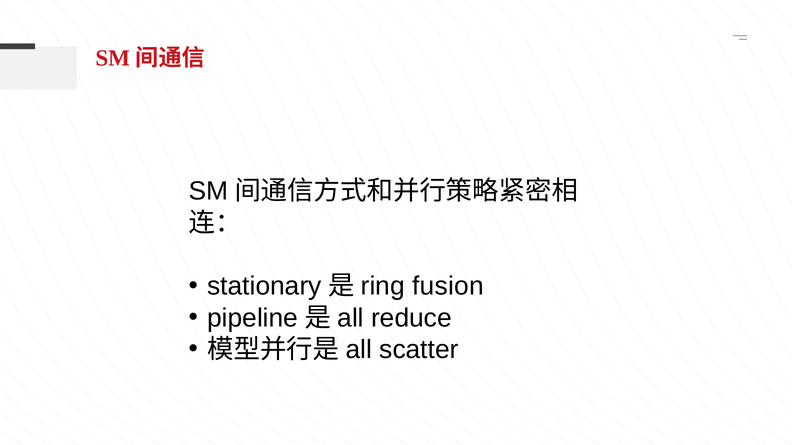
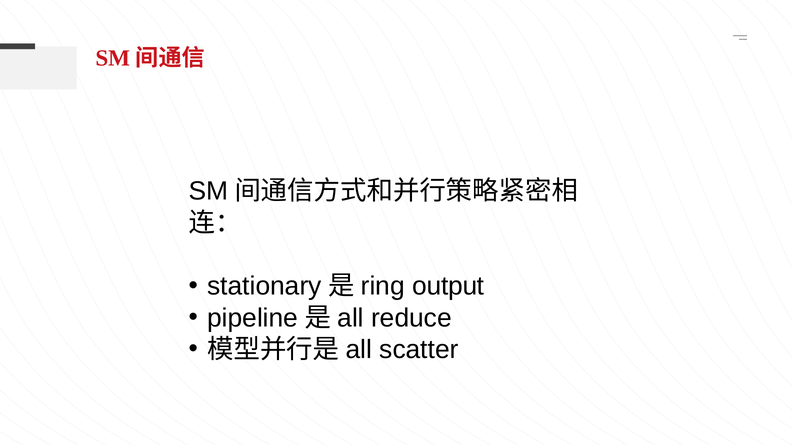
fusion: fusion -> output (448, 287)
